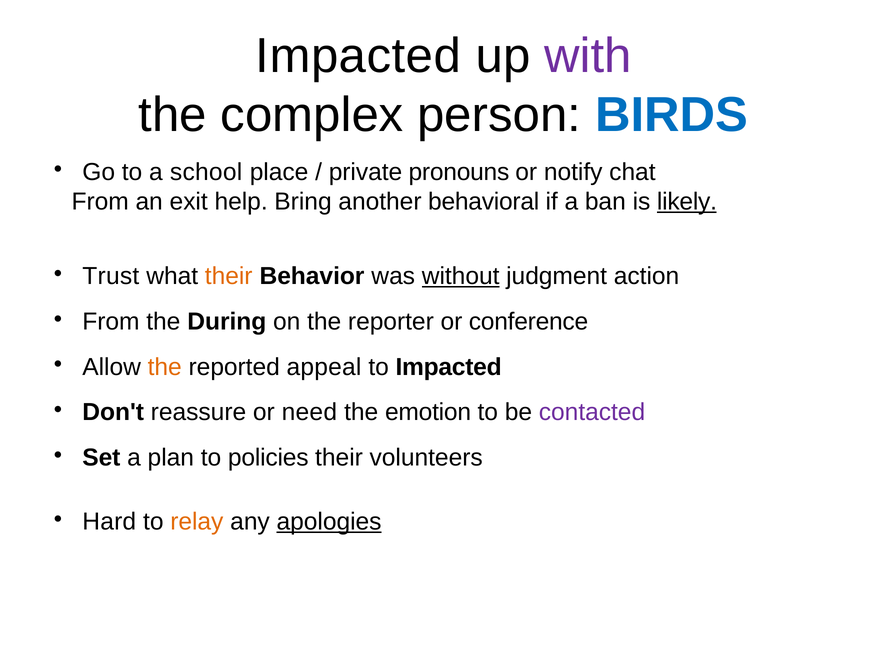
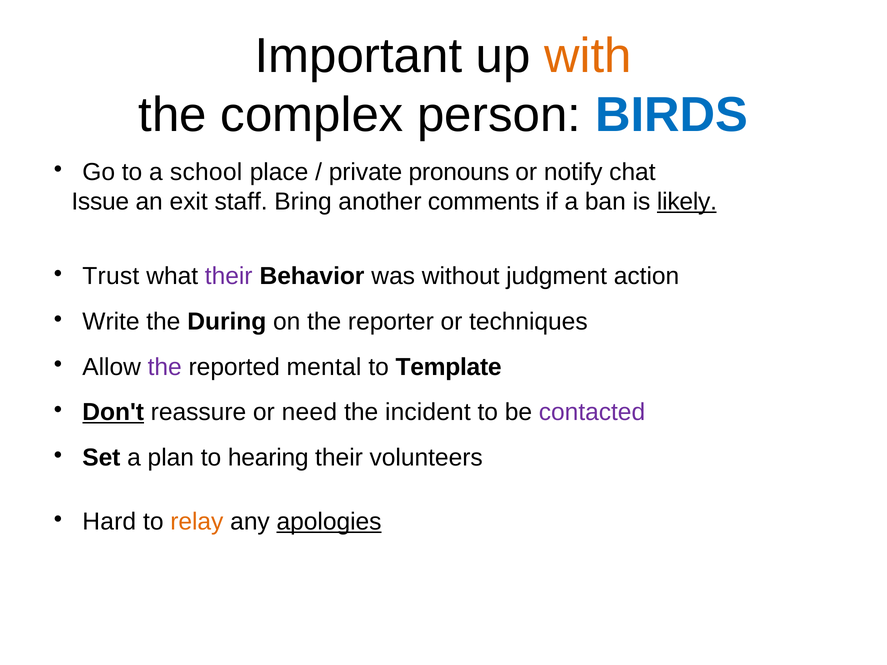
Impacted: Impacted -> Important (358, 56)
with colour: purple -> orange (588, 56)
From: From -> Issue (100, 202)
help: help -> staff (241, 202)
behavioral: behavioral -> comments (484, 202)
their colour: orange -> purple (229, 276)
without underline: present -> none (461, 276)
From: From -> Write (111, 322)
conference: conference -> techniques (528, 322)
the colour: orange -> purple (165, 367)
appeal: appeal -> mental (324, 367)
to Impacted: Impacted -> Template (449, 367)
Don't underline: none -> present (113, 412)
emotion: emotion -> incident (428, 412)
policies: policies -> hearing (268, 458)
